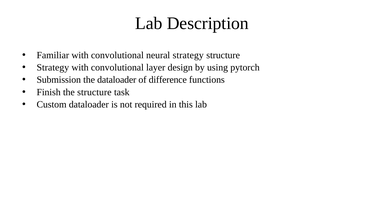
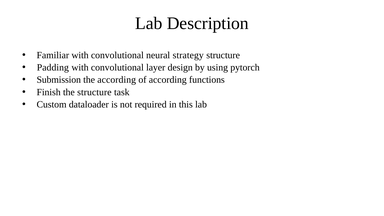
Strategy: Strategy -> Padding (53, 67)
the dataloader: dataloader -> according (117, 80)
of difference: difference -> according (168, 80)
